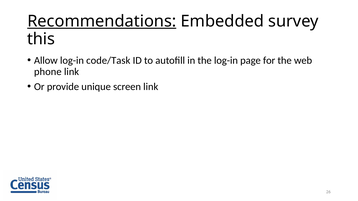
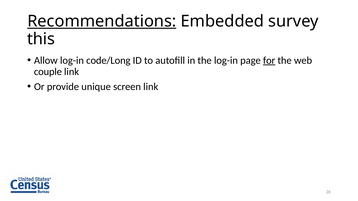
code/Task: code/Task -> code/Long (108, 61)
for underline: none -> present (269, 61)
phone: phone -> couple (48, 72)
